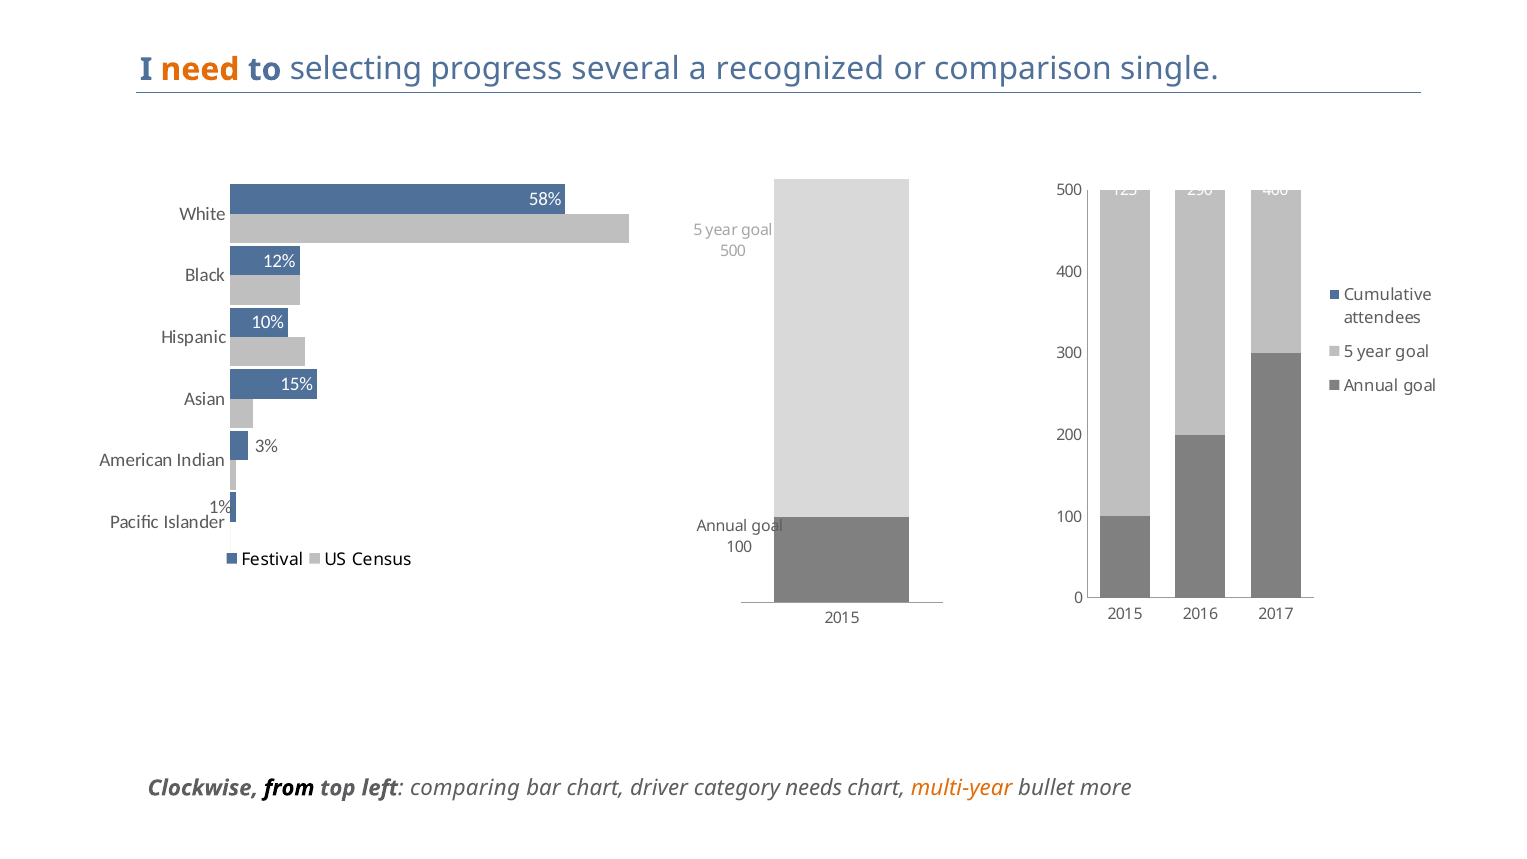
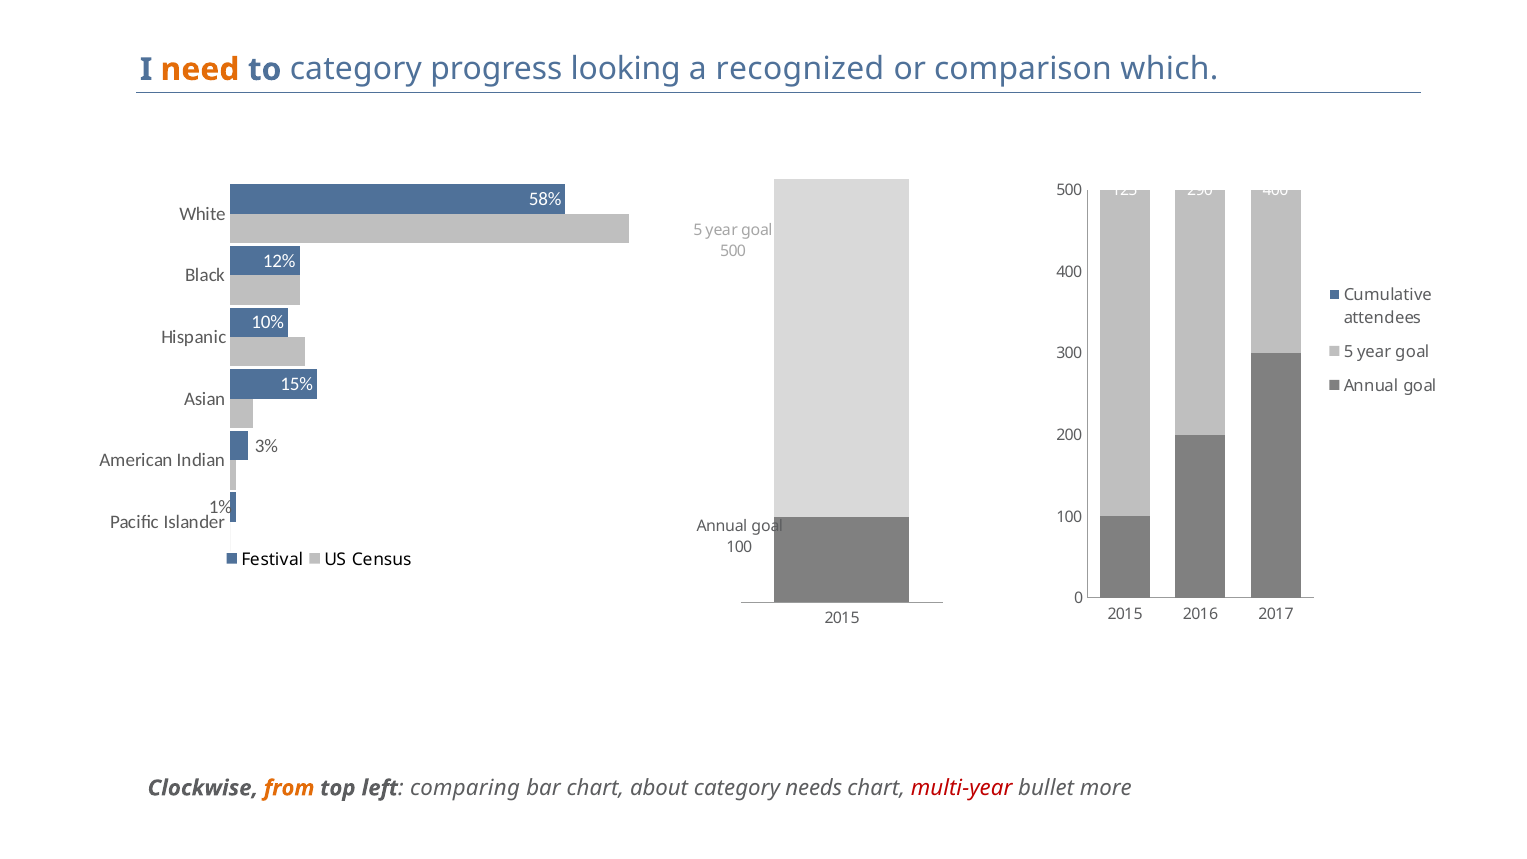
to selecting: selecting -> category (356, 69)
several: several -> looking (626, 69)
single: single -> which (1169, 69)
from colour: black -> orange (289, 788)
driver: driver -> about (659, 788)
multi-year colour: orange -> red (962, 788)
